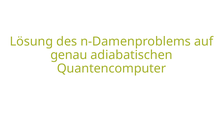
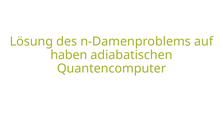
genau: genau -> haben (69, 55)
